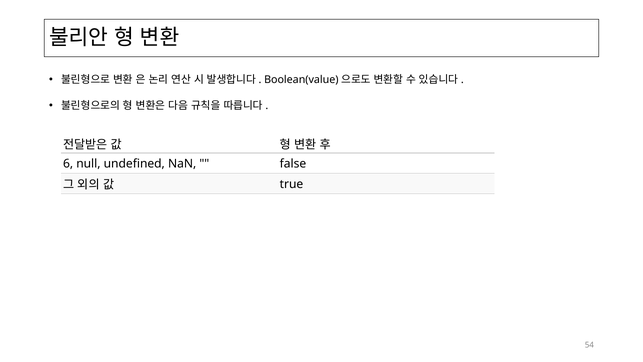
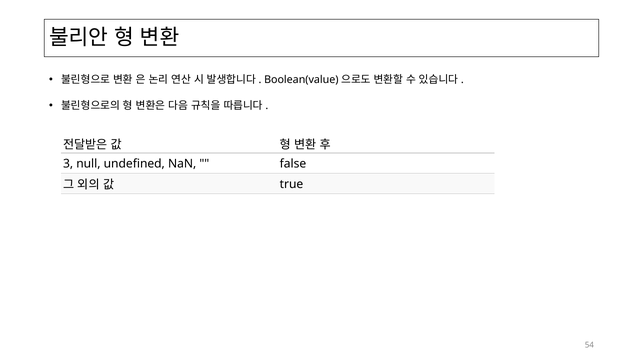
6: 6 -> 3 (68, 164)
